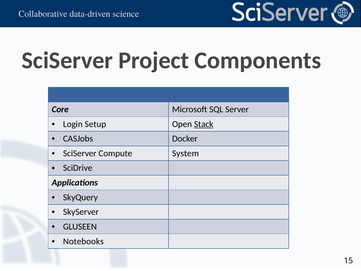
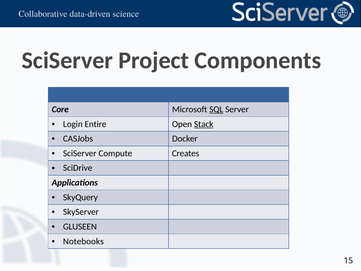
SQL underline: none -> present (216, 109)
Setup: Setup -> Entire (95, 124)
System: System -> Creates (186, 153)
